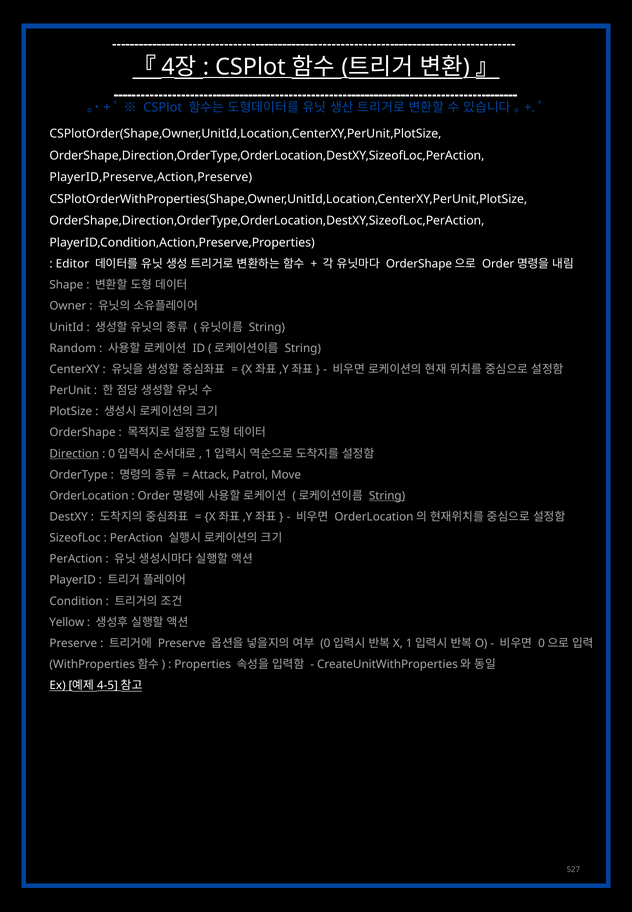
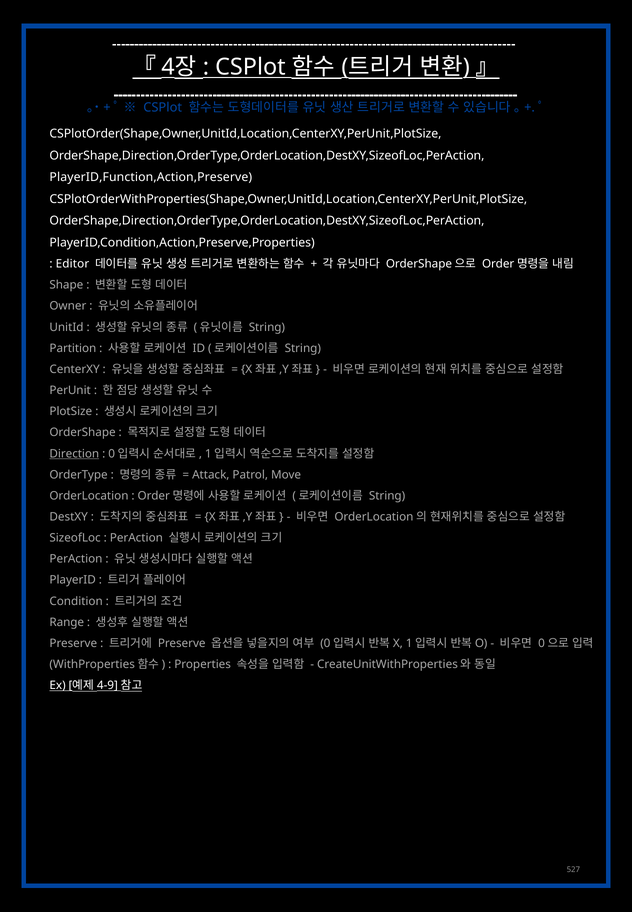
PlayerID,Preserve,Action,Preserve: PlayerID,Preserve,Action,Preserve -> PlayerID,Function,Action,Preserve (151, 178)
Random: Random -> Partition (73, 349)
String underline: present -> none (387, 496)
Yellow: Yellow -> Range (67, 623)
4-5: 4-5 -> 4-9 (107, 686)
